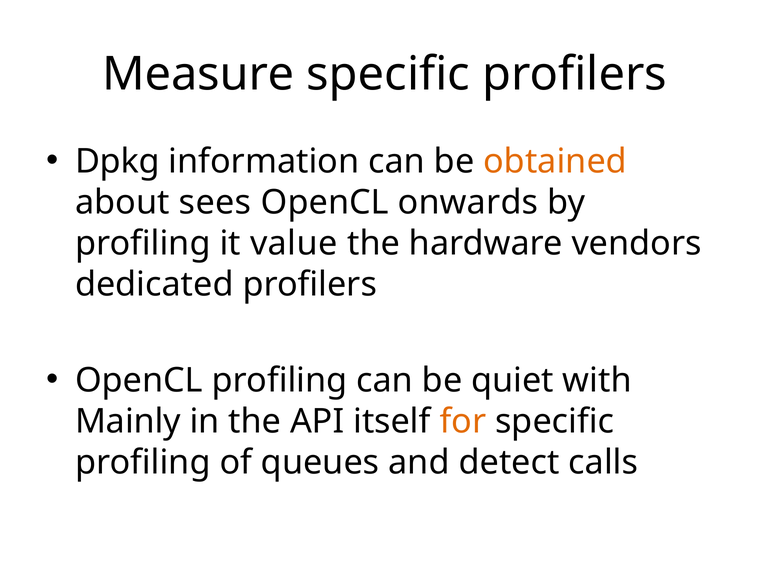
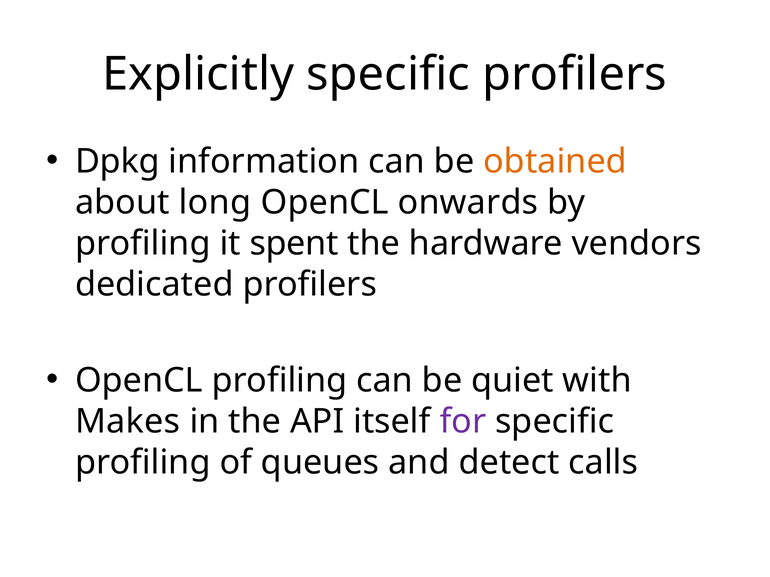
Measure: Measure -> Explicitly (198, 75)
sees: sees -> long (215, 203)
value: value -> spent (294, 244)
Mainly: Mainly -> Makes (128, 422)
for colour: orange -> purple (463, 422)
